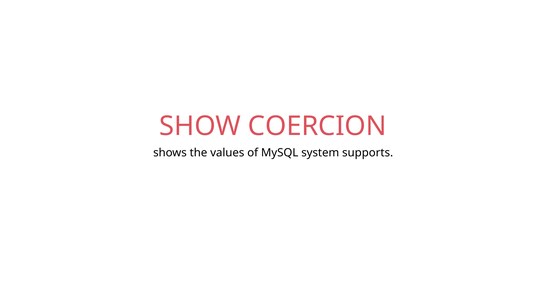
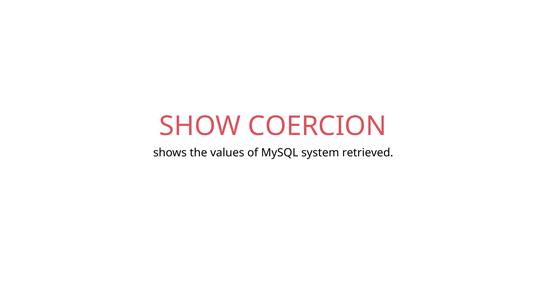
supports: supports -> retrieved (368, 153)
